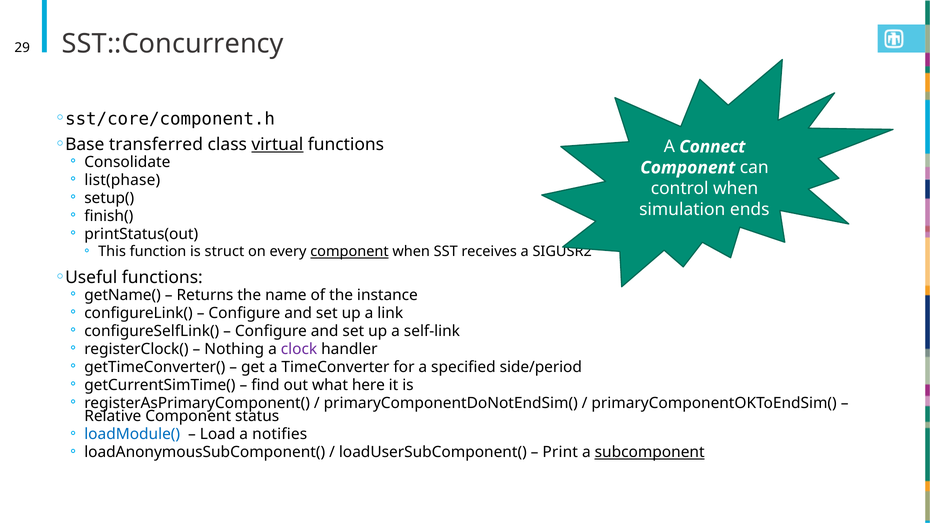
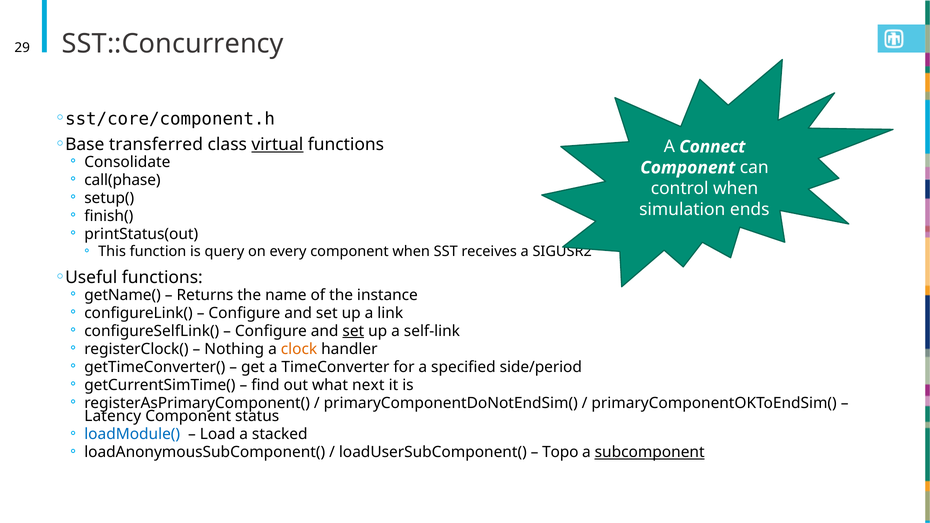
list(phase: list(phase -> call(phase (122, 180)
struct: struct -> query (224, 252)
component underline: present -> none (349, 252)
set underline: none -> present (353, 331)
clock colour: purple -> orange (299, 349)
here: here -> next (368, 385)
Relative: Relative -> Latency (113, 416)
notifies: notifies -> stacked (280, 434)
Print: Print -> Topo (560, 452)
